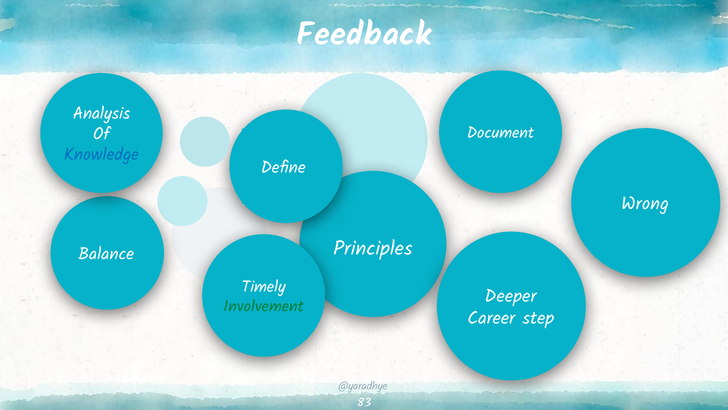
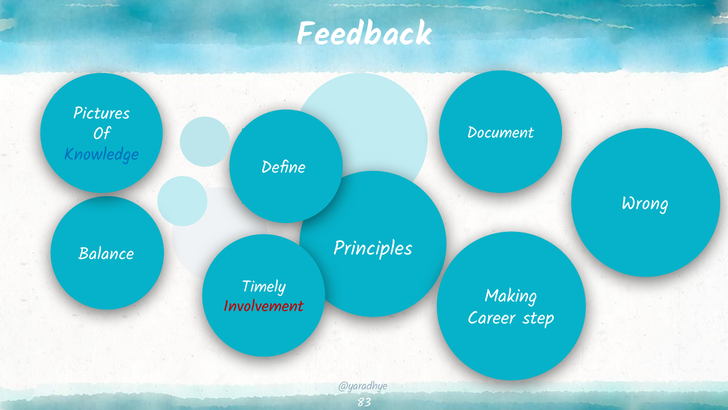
Analysis: Analysis -> Pictures (101, 113)
Deeper: Deeper -> Making (511, 296)
Involvement colour: green -> red (264, 306)
